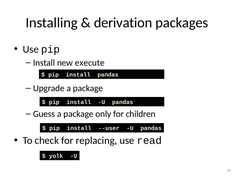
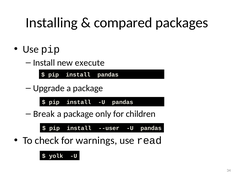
derivation: derivation -> compared (123, 23)
Guess: Guess -> Break (44, 114)
replacing: replacing -> warnings (96, 140)
